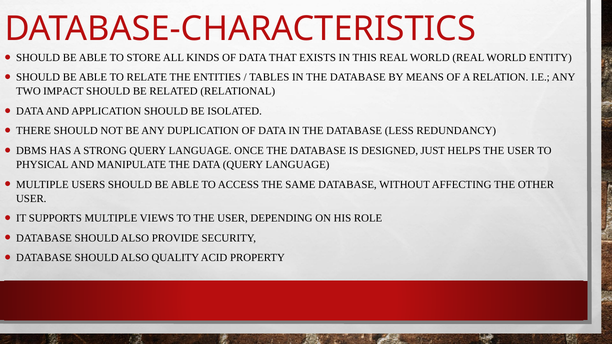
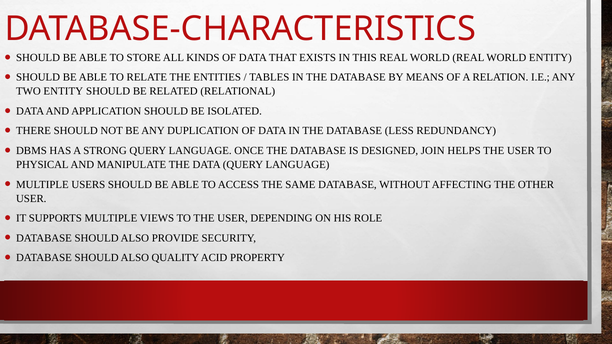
TWO IMPACT: IMPACT -> ENTITY (63, 91)
JUST: JUST -> JOIN (433, 151)
